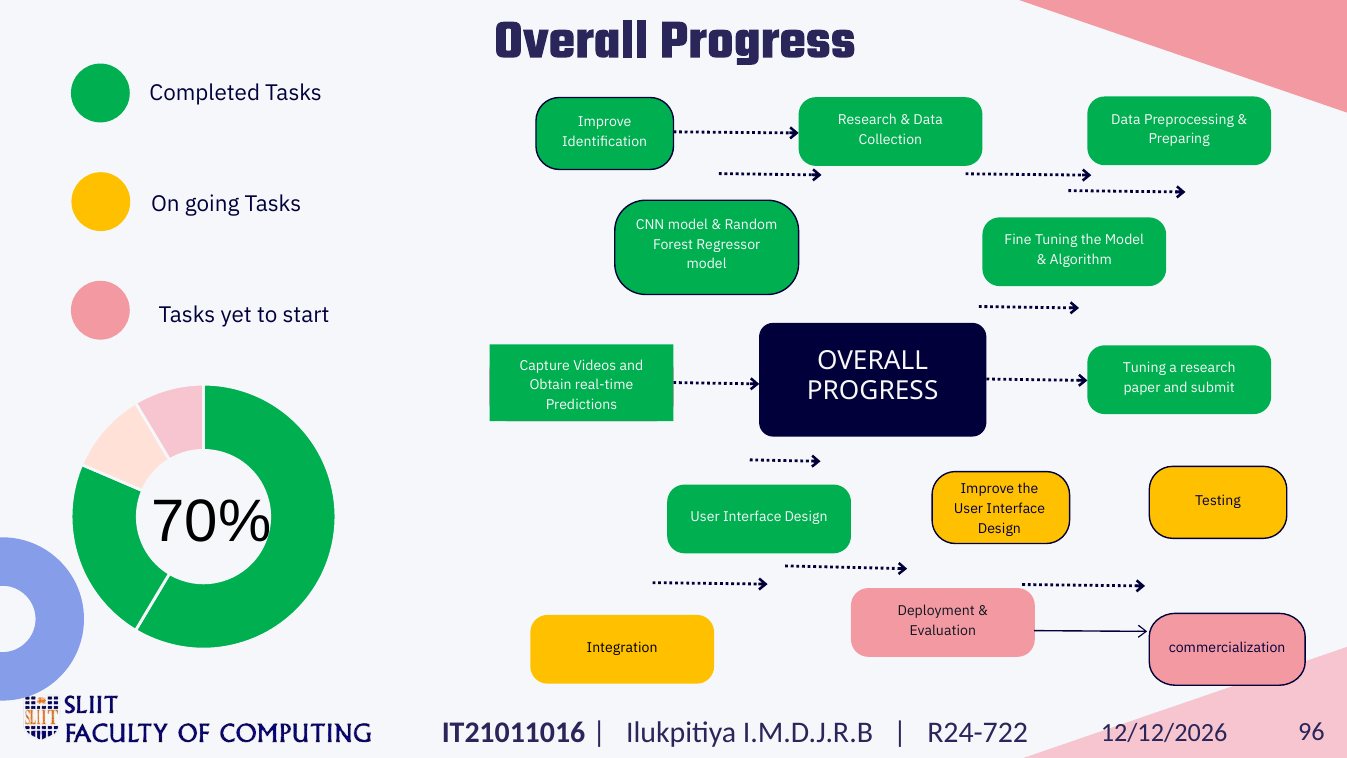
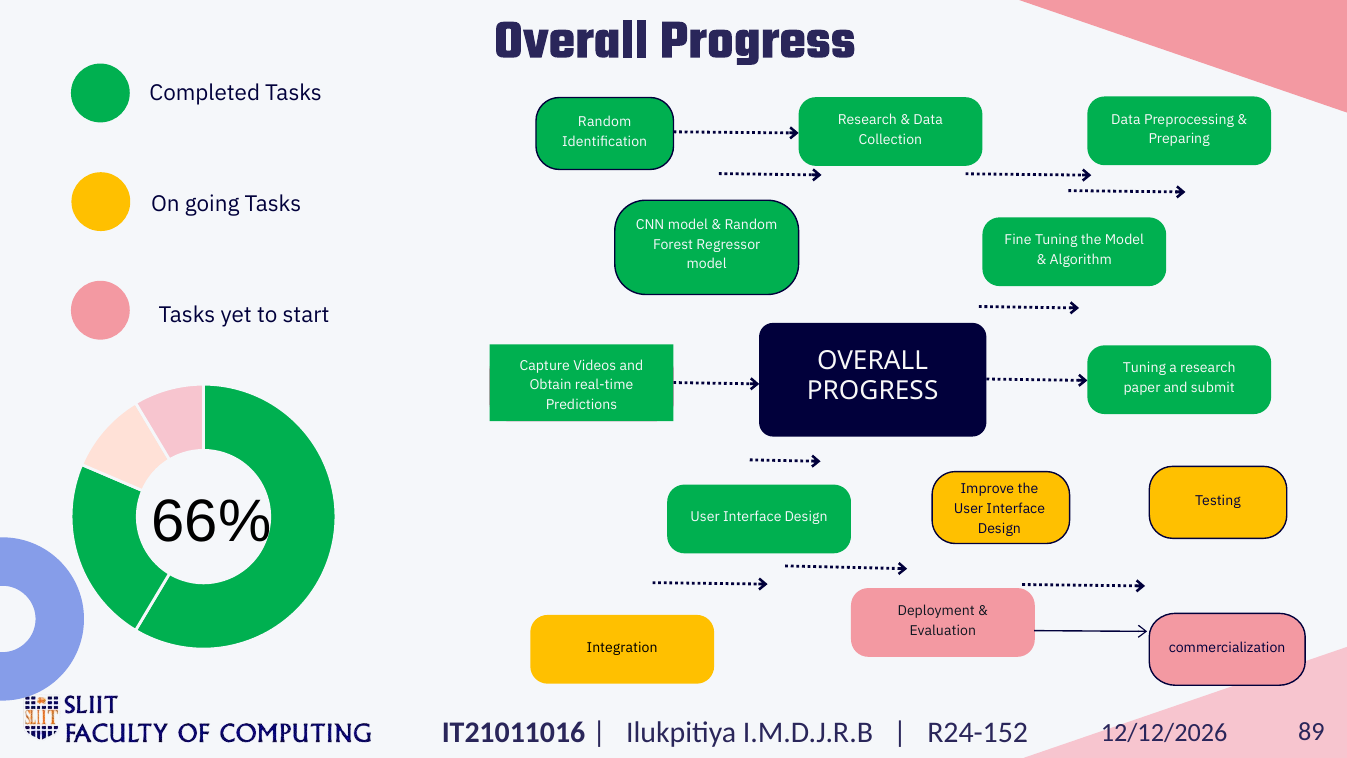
Improve: Improve -> Random (605, 122)
70%: 70% -> 66% (211, 522)
R24-722: R24-722 -> R24-152 (978, 733)
96: 96 -> 89 (1311, 732)
